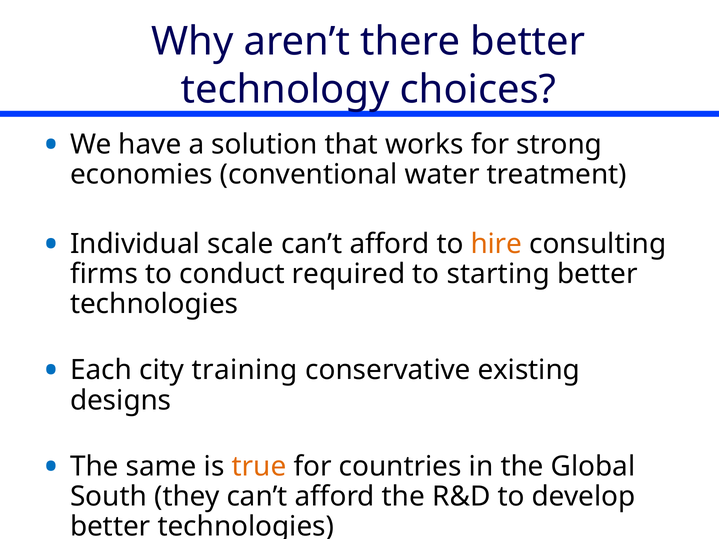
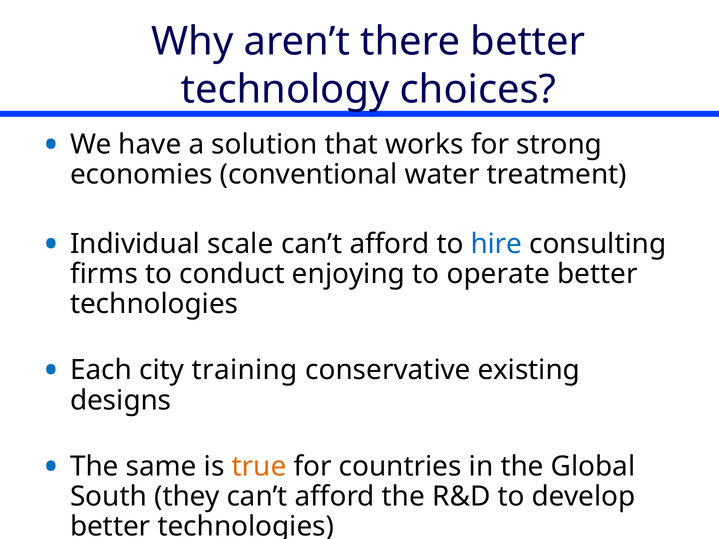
hire colour: orange -> blue (496, 244)
required: required -> enjoying (349, 274)
starting: starting -> operate (498, 274)
